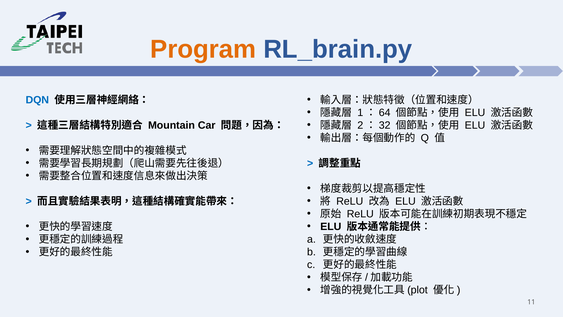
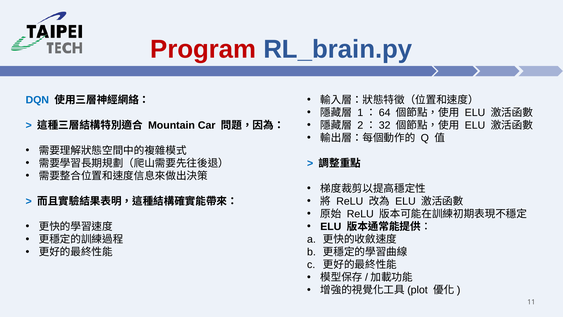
Program colour: orange -> red (203, 49)
